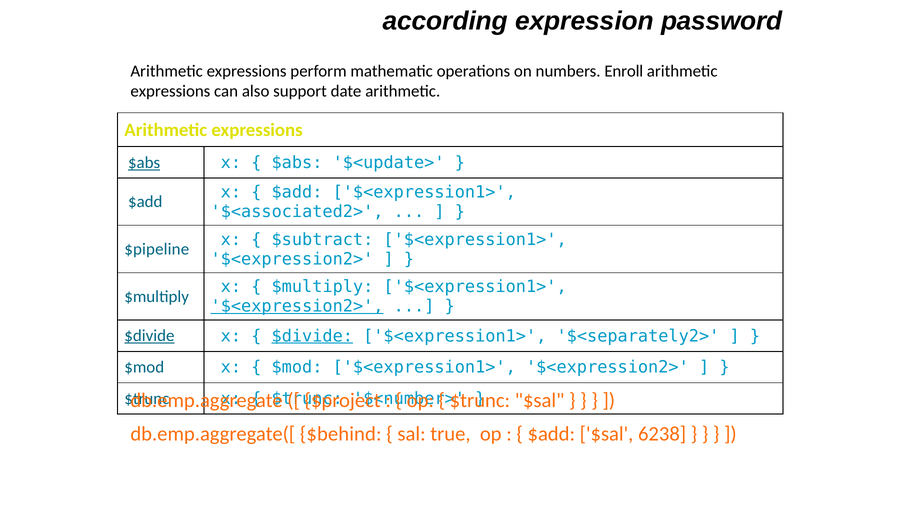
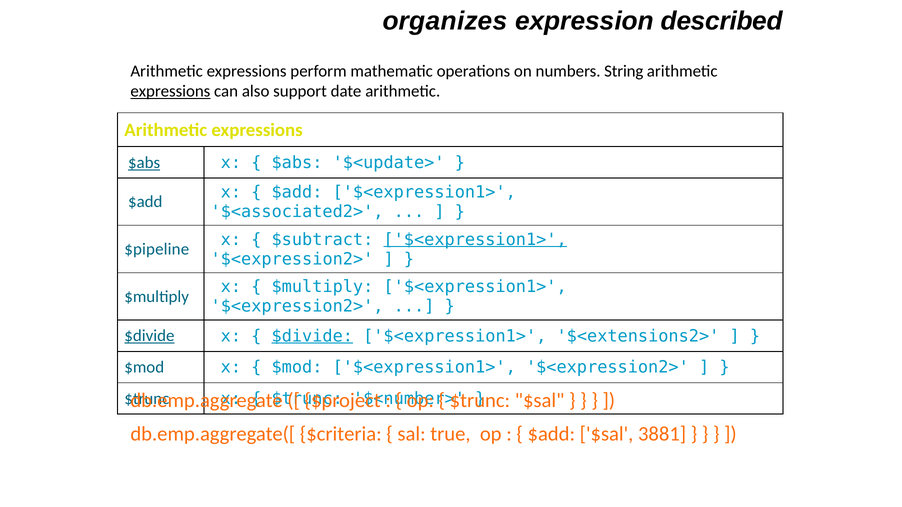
according: according -> organizes (445, 21)
password: password -> described (722, 21)
Enroll: Enroll -> String (624, 71)
expressions underline: none -> present (170, 91)
$<expression1> underline: none -> present (475, 240)
$<expression2> underline: present -> none (297, 307)
$<separately2>: $<separately2> -> $<extensions2> (638, 336)
$behind: $behind -> $criteria (341, 434)
6238: 6238 -> 3881 (662, 434)
